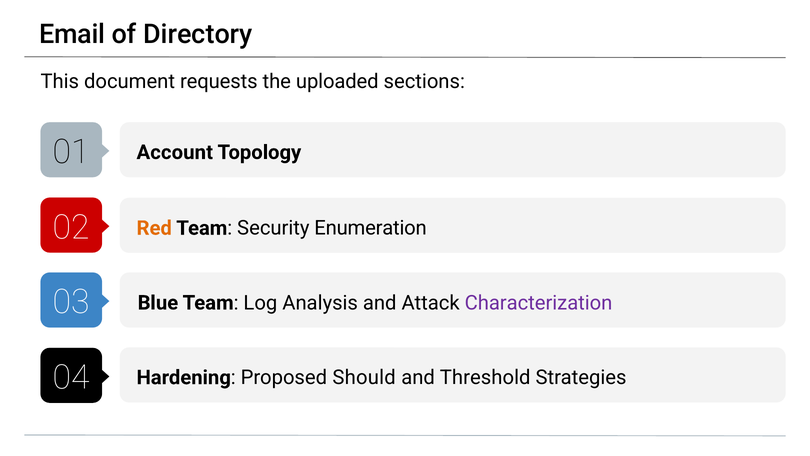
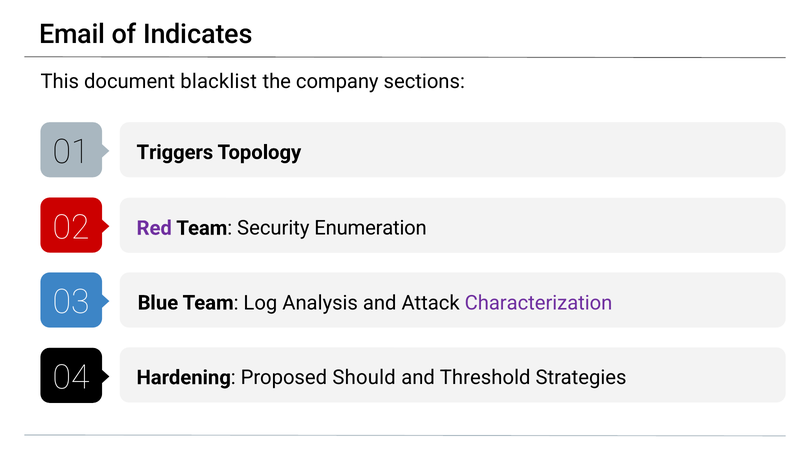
Directory: Directory -> Indicates (198, 34)
requests: requests -> blacklist (219, 82)
uploaded: uploaded -> company (337, 82)
Account: Account -> Triggers (175, 152)
Red colour: orange -> purple (154, 228)
